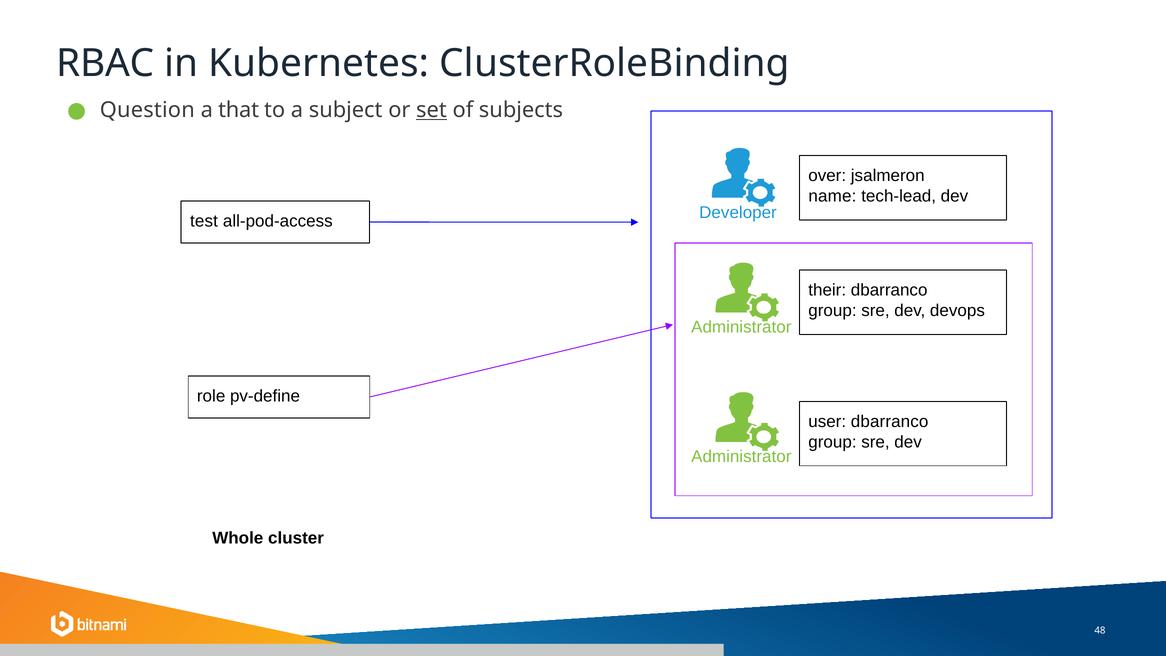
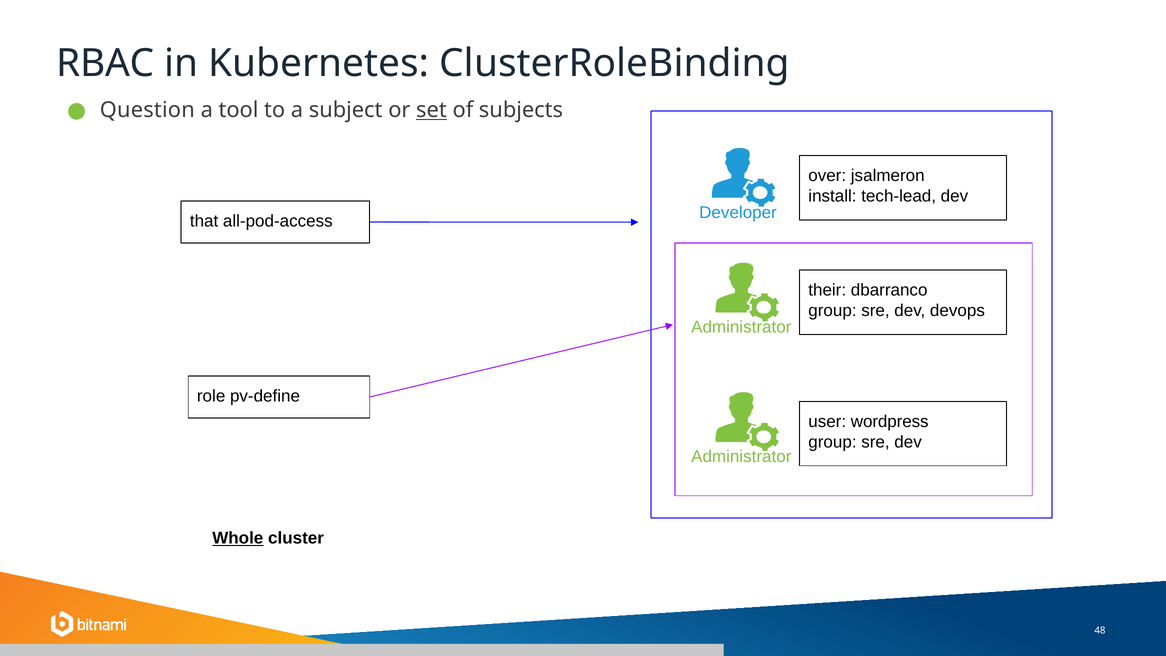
that: that -> tool (239, 110)
name: name -> install (832, 196)
test: test -> that (204, 221)
user dbarranco: dbarranco -> wordpress (890, 421)
Whole underline: none -> present (238, 538)
